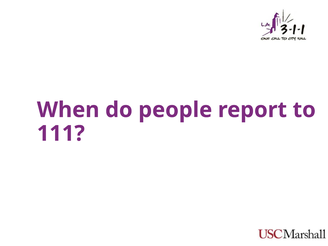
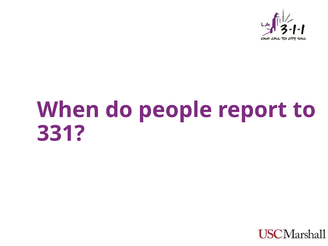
111: 111 -> 331 (61, 133)
